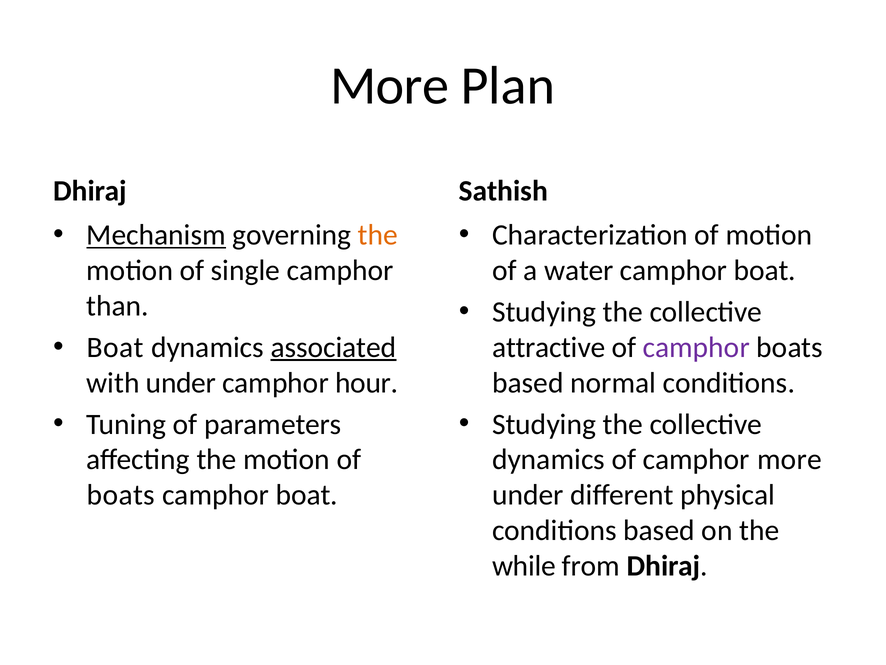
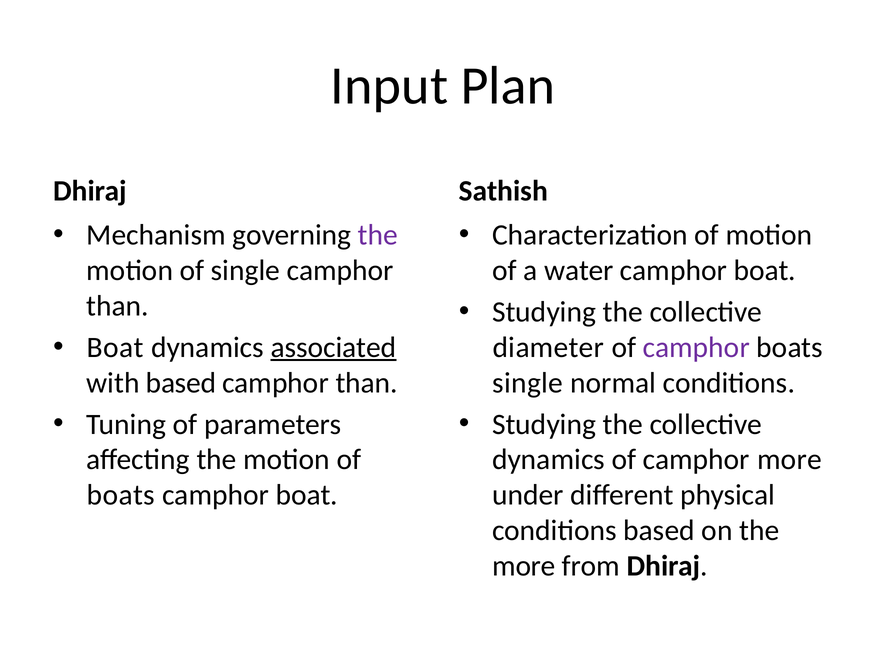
More: More -> Input (389, 86)
Mechanism underline: present -> none (156, 235)
the colour: orange -> purple (378, 235)
attractive: attractive -> diameter (548, 347)
with under: under -> based (181, 383)
hour: hour -> than (367, 383)
based: based -> single (528, 383)
while: while -> more (524, 566)
